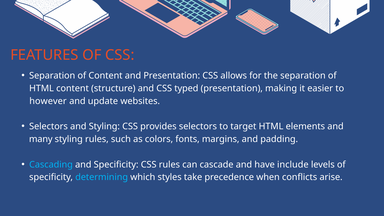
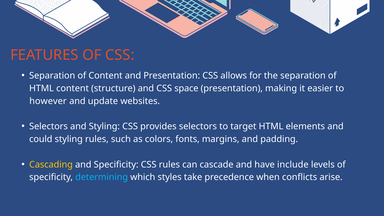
typed: typed -> space (186, 88)
many: many -> could (41, 139)
Cascading colour: light blue -> yellow (51, 165)
